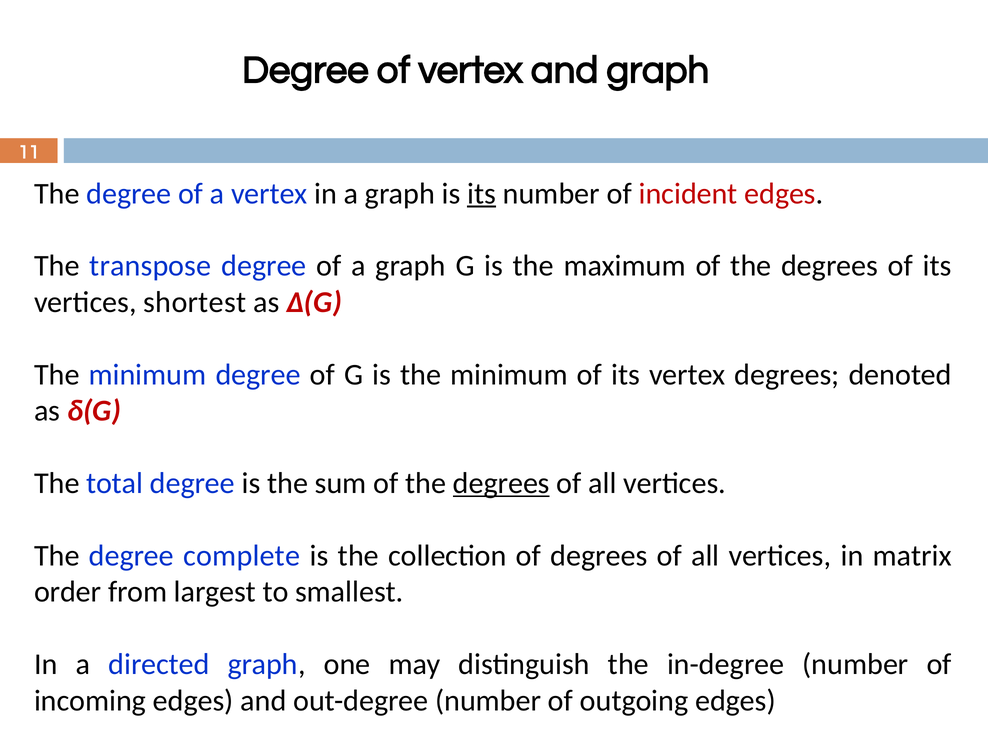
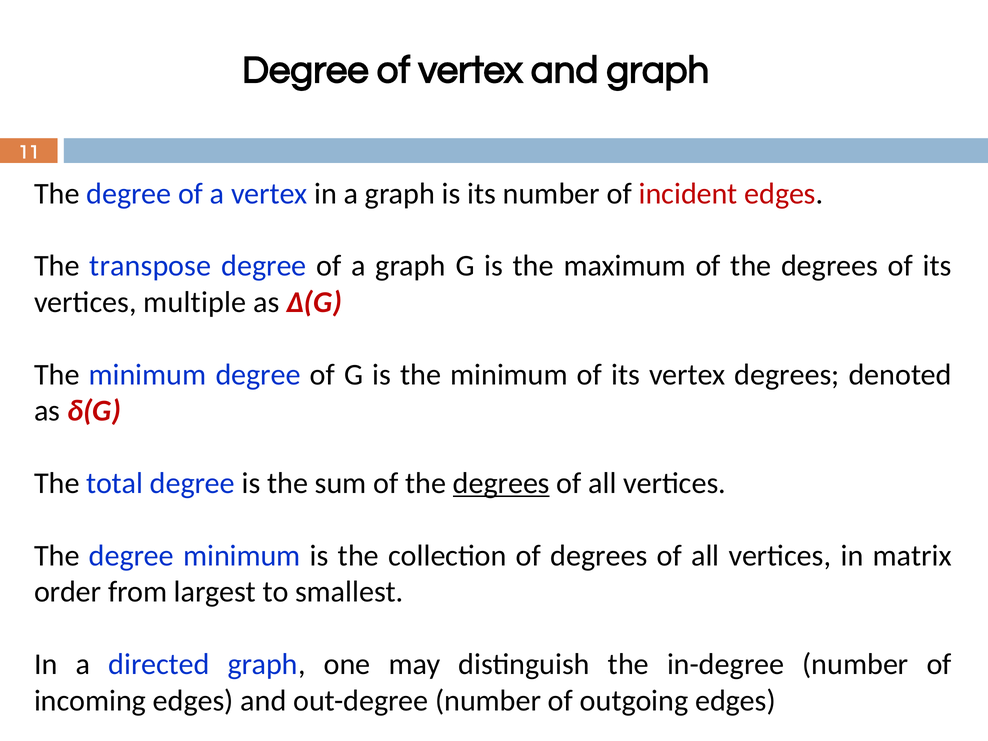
its underline: present -> none (482, 194)
shortest: shortest -> multiple (195, 302)
degree complete: complete -> minimum (242, 556)
